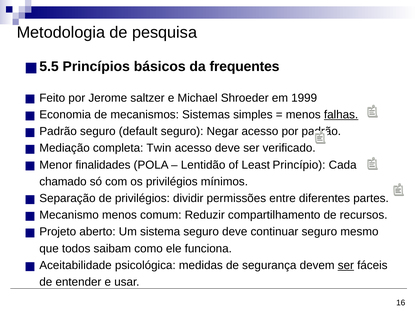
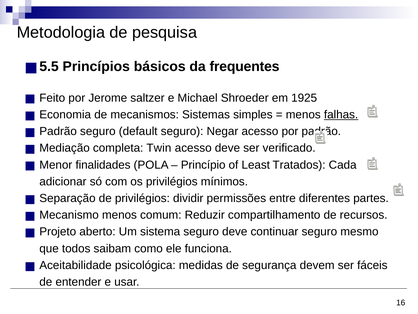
1999: 1999 -> 1925 (304, 98)
Lentidão: Lentidão -> Princípio (203, 165)
Princípio: Princípio -> Tratados (299, 165)
chamado: chamado -> adicionar (63, 181)
ser underline: present -> none (346, 265)
